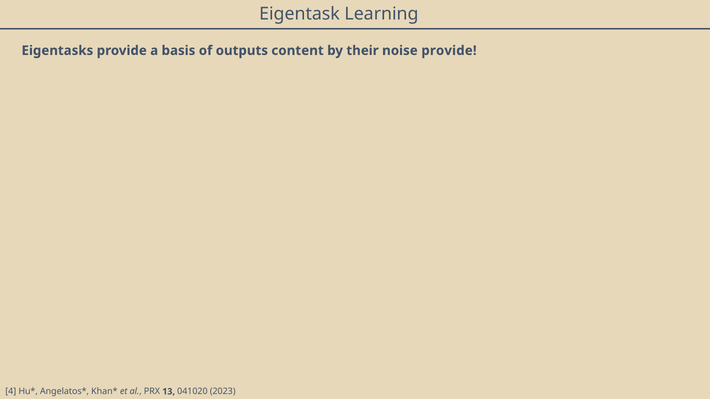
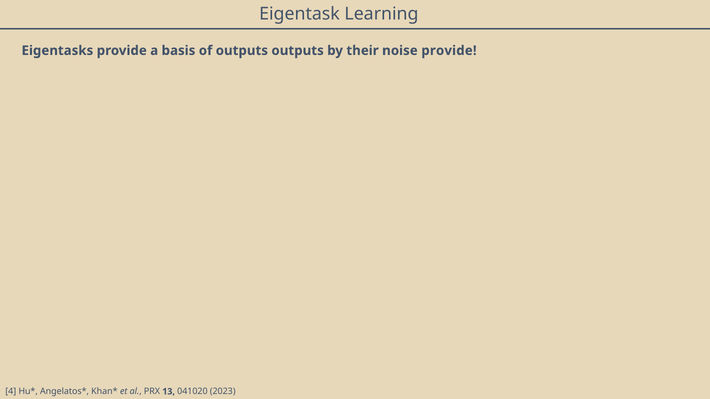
outputs content: content -> outputs (298, 51)
